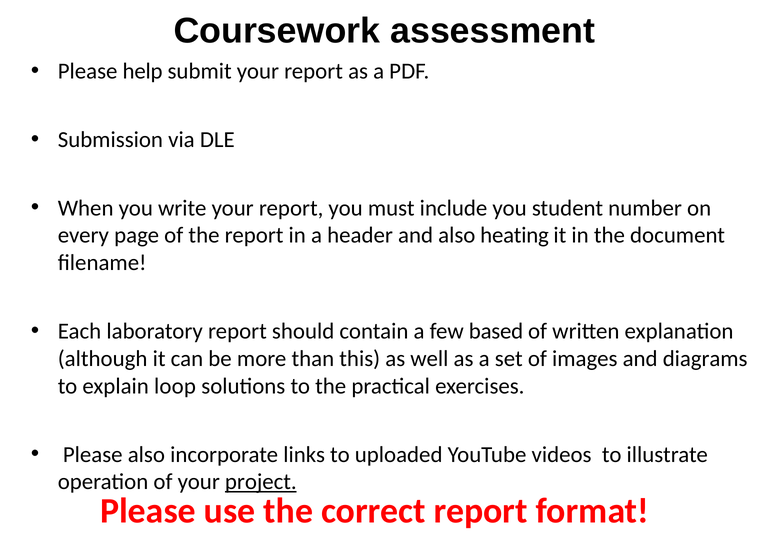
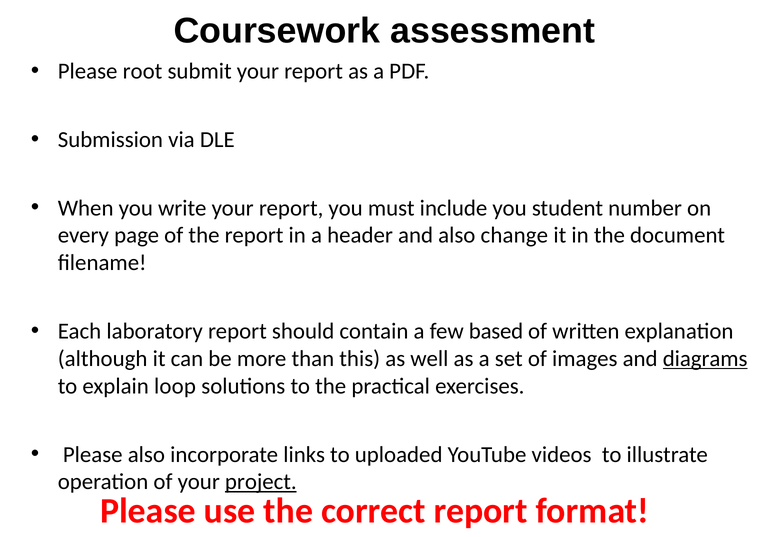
help: help -> root (142, 71)
heating: heating -> change (514, 236)
diagrams underline: none -> present (705, 359)
